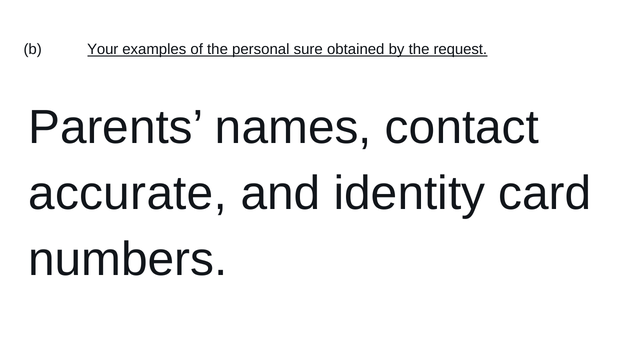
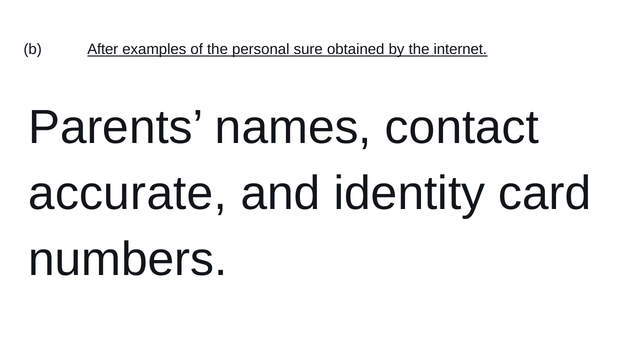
Your: Your -> After (103, 49)
request: request -> internet (460, 49)
